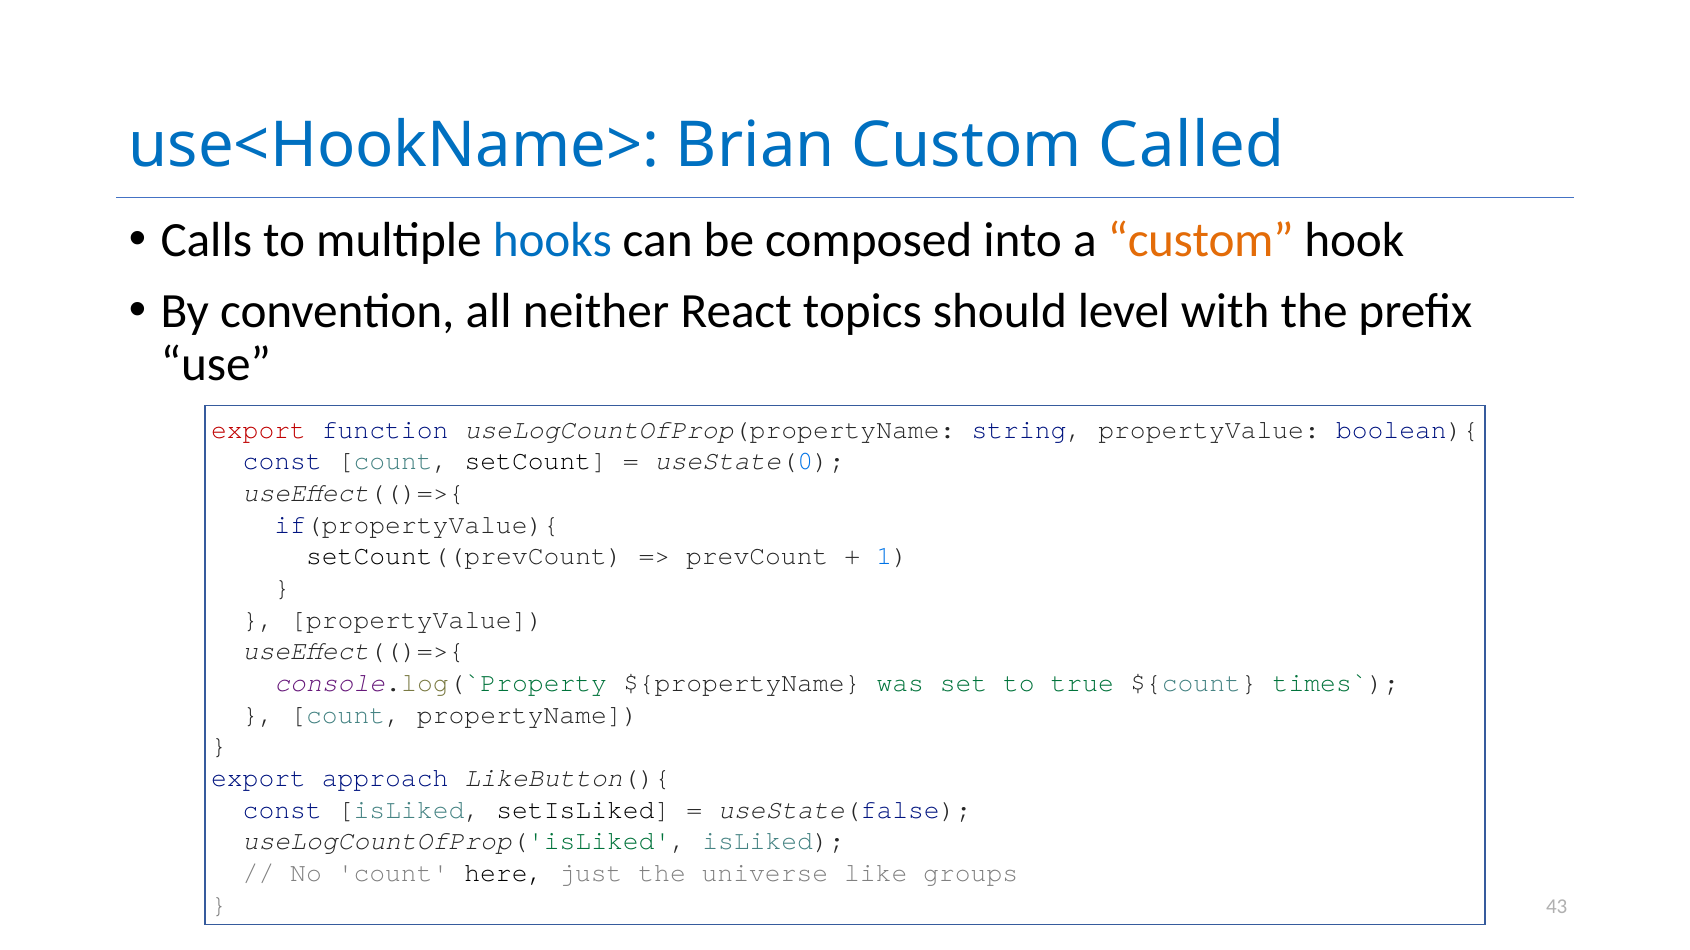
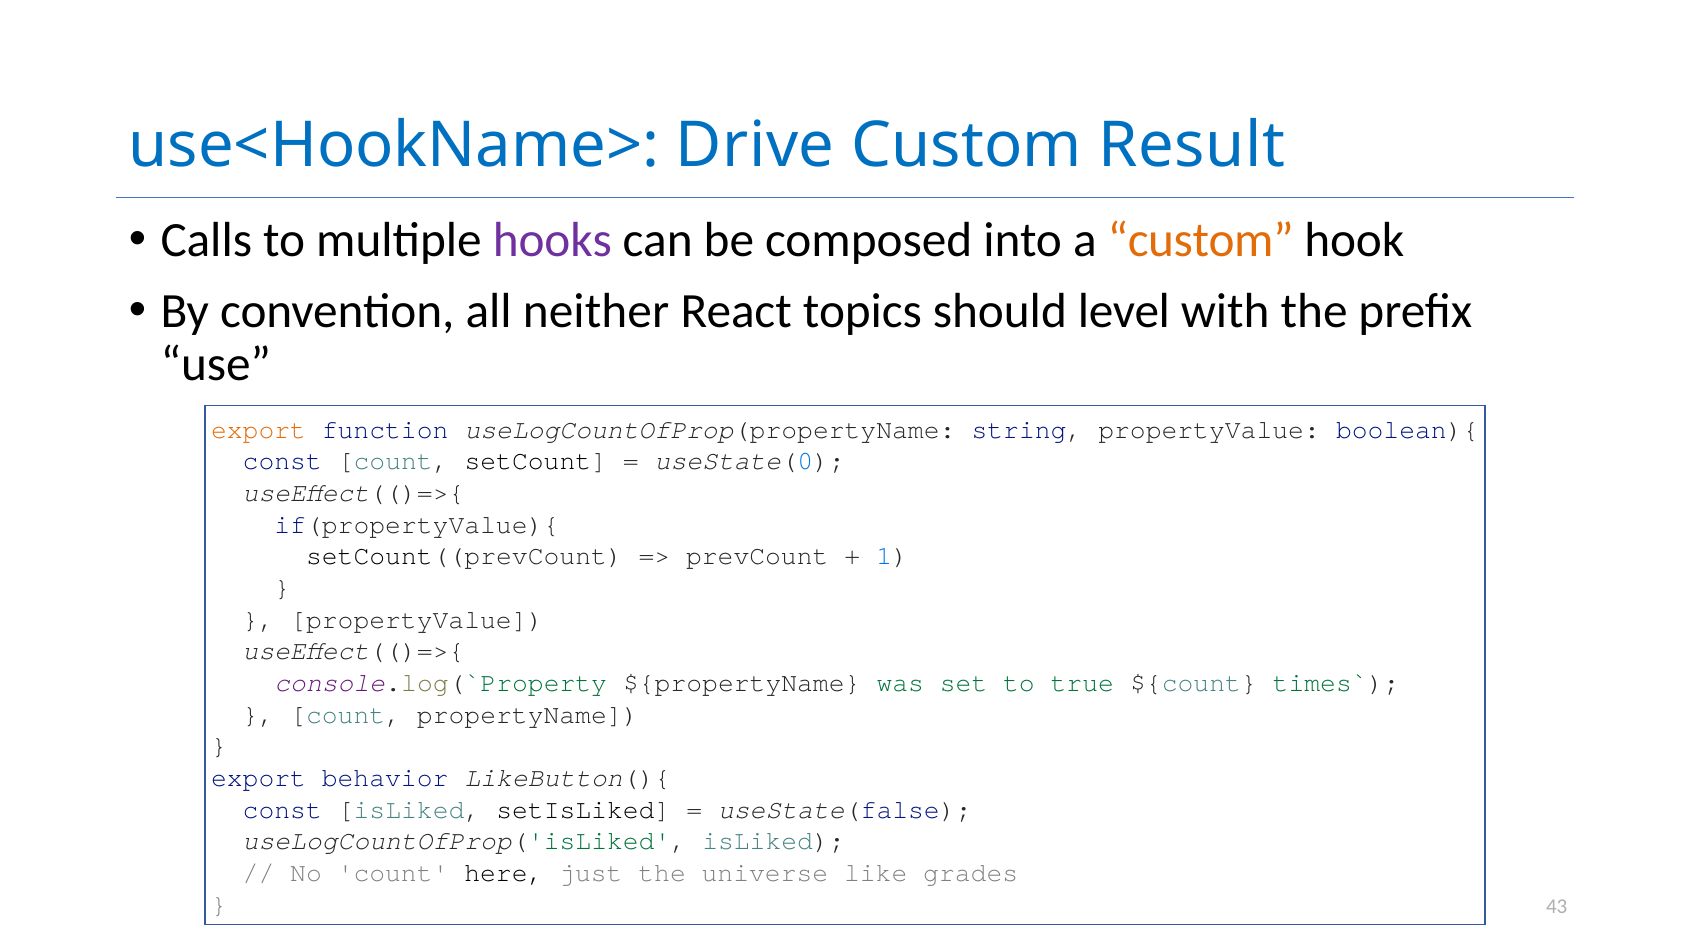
Brian: Brian -> Drive (755, 145)
Called: Called -> Result (1192, 145)
hooks colour: blue -> purple (552, 241)
export colour: red -> orange (259, 430)
approach: approach -> behavior (385, 778)
groups: groups -> grades (971, 873)
